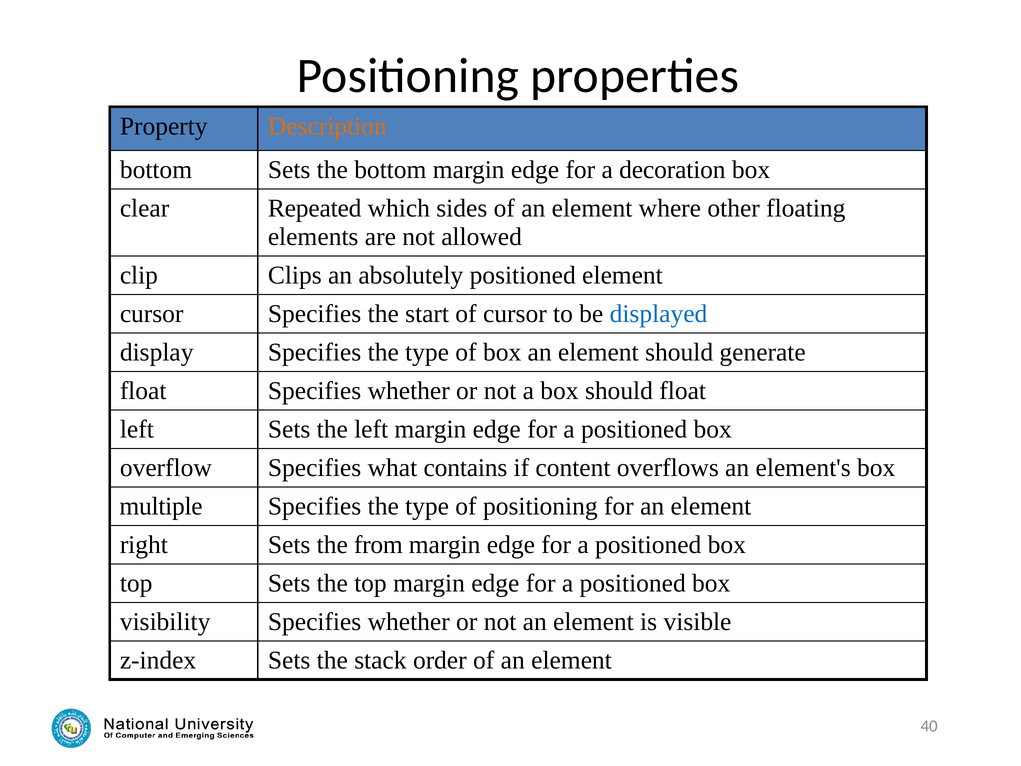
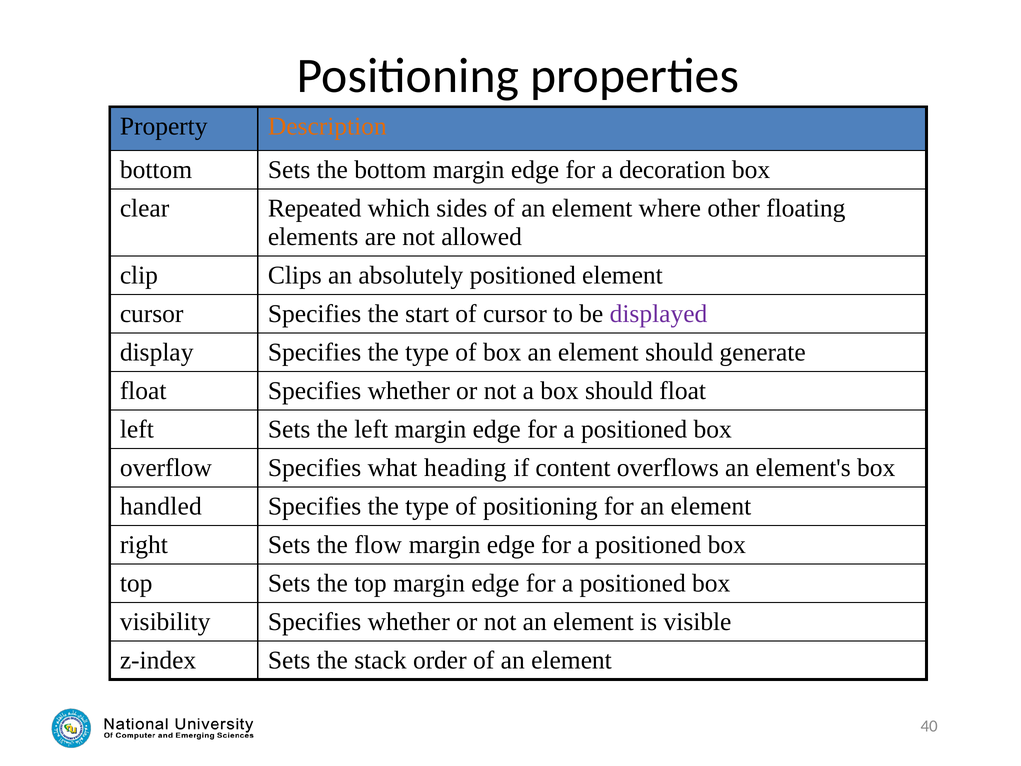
displayed colour: blue -> purple (658, 314)
contains: contains -> heading (465, 468)
multiple: multiple -> handled (161, 506)
from: from -> flow (378, 545)
